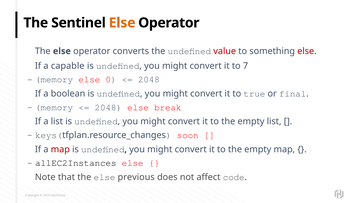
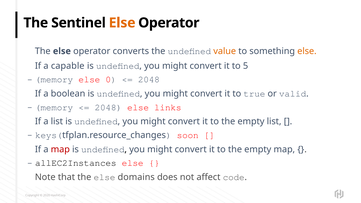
value colour: red -> orange (225, 51)
else colour: red -> orange (307, 51)
7: 7 -> 5 (246, 66)
final: final -> valid (293, 94)
break: break -> links (168, 107)
previous: previous -> domains (136, 177)
